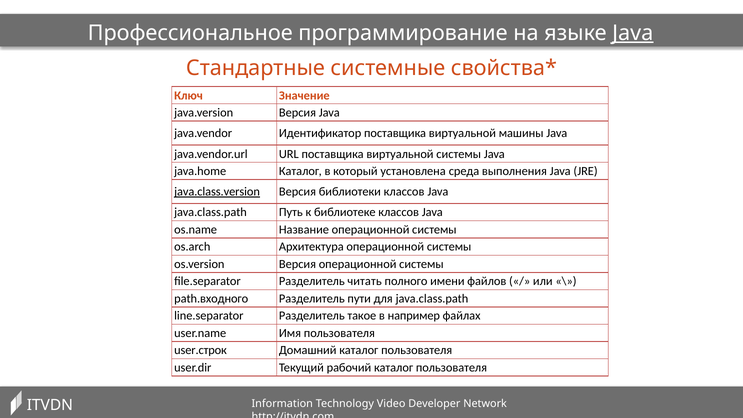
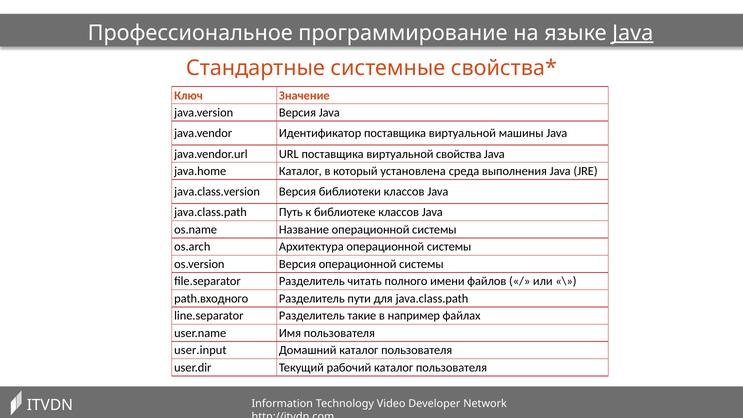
виртуальной системы: системы -> свойства (459, 154)
java.class.version underline: present -> none (217, 192)
такое: такое -> такие (362, 316)
user.строк: user.строк -> user.input (200, 350)
